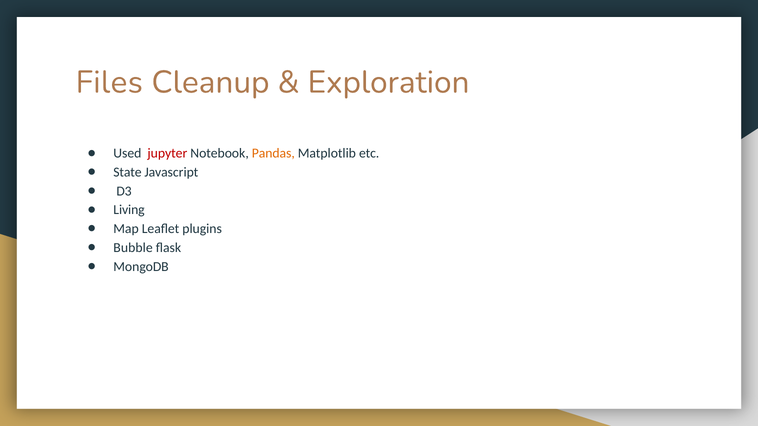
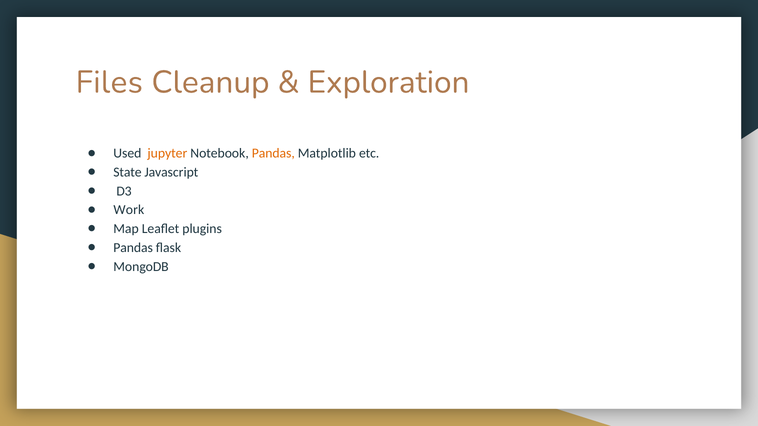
jupyter colour: red -> orange (167, 153)
Living: Living -> Work (129, 210)
Bubble: Bubble -> Pandas (133, 248)
